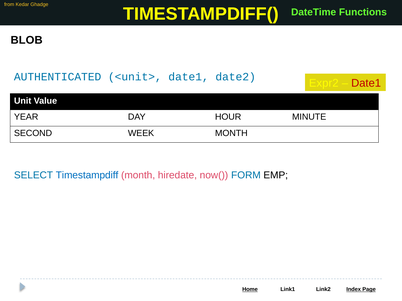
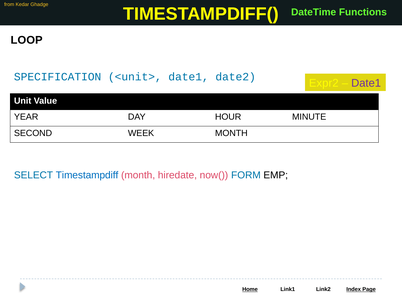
BLOB: BLOB -> LOOP (27, 40)
AUTHENTICATED: AUTHENTICATED -> SPECIFICATION (58, 77)
Date1 colour: red -> purple (366, 83)
